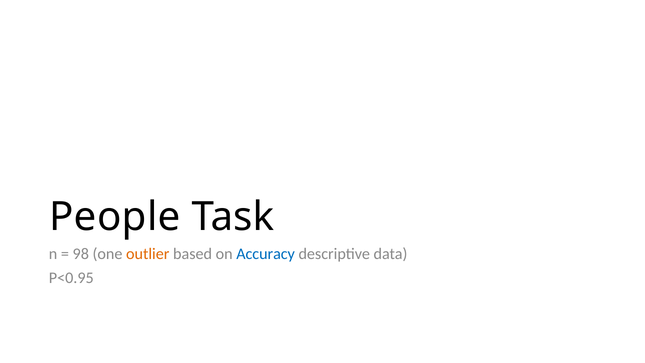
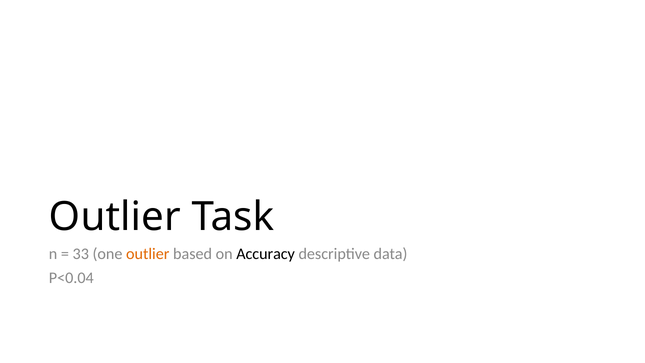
People: People -> Outlier (115, 217)
98: 98 -> 33 (81, 254)
Accuracy colour: blue -> black (266, 254)
P<0.95: P<0.95 -> P<0.04 (71, 278)
